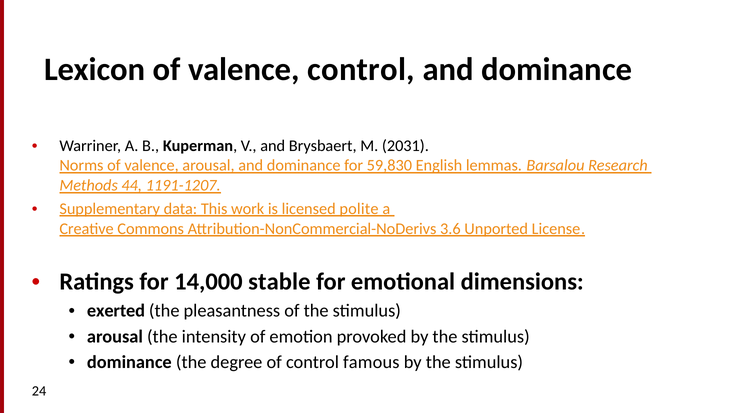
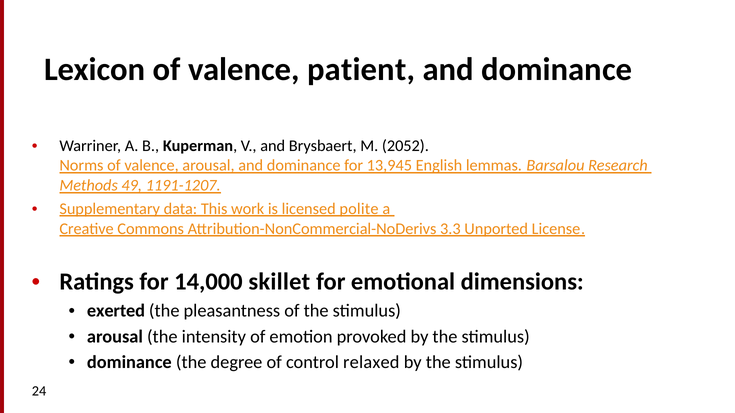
valence control: control -> patient (361, 69)
2031: 2031 -> 2052 (405, 146)
59,830: 59,830 -> 13,945 (389, 166)
44: 44 -> 49 (132, 186)
3.6: 3.6 -> 3.3 (450, 229)
stable: stable -> skillet (279, 282)
famous: famous -> relaxed (371, 363)
